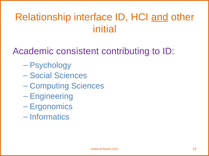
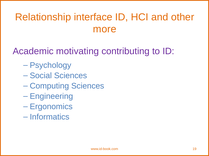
and underline: present -> none (160, 17)
initial: initial -> more (105, 29)
consistent: consistent -> motivating (78, 51)
